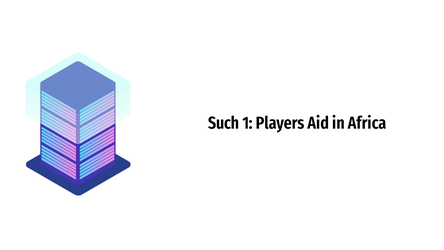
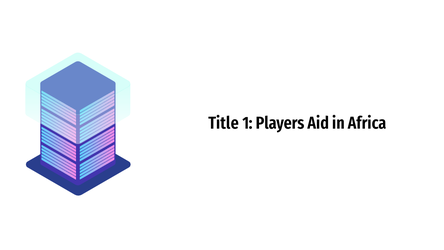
Such: Such -> Title (224, 123)
